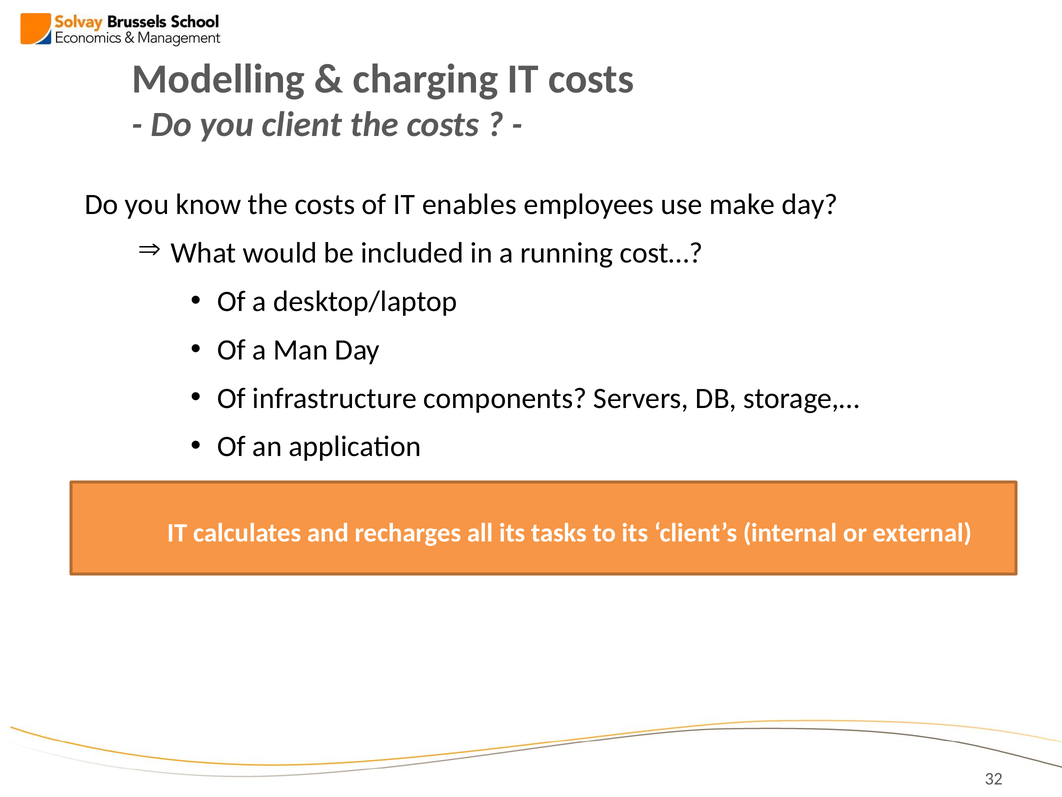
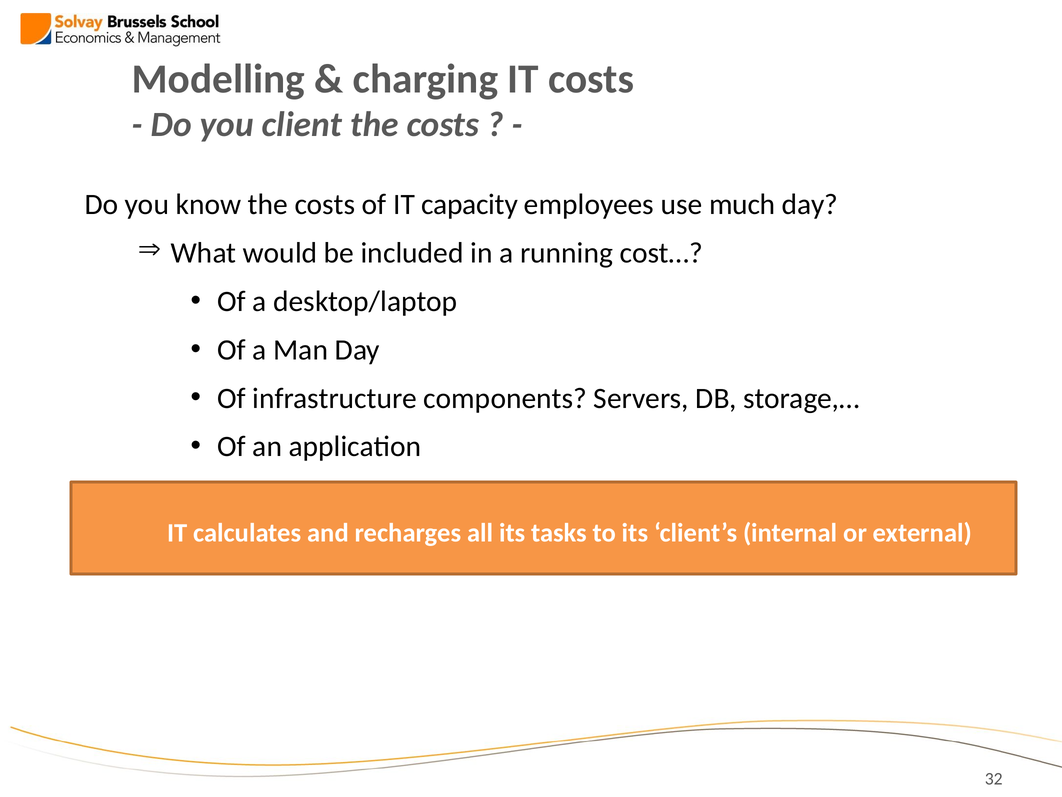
enables: enables -> capacity (470, 205)
make: make -> much (742, 205)
